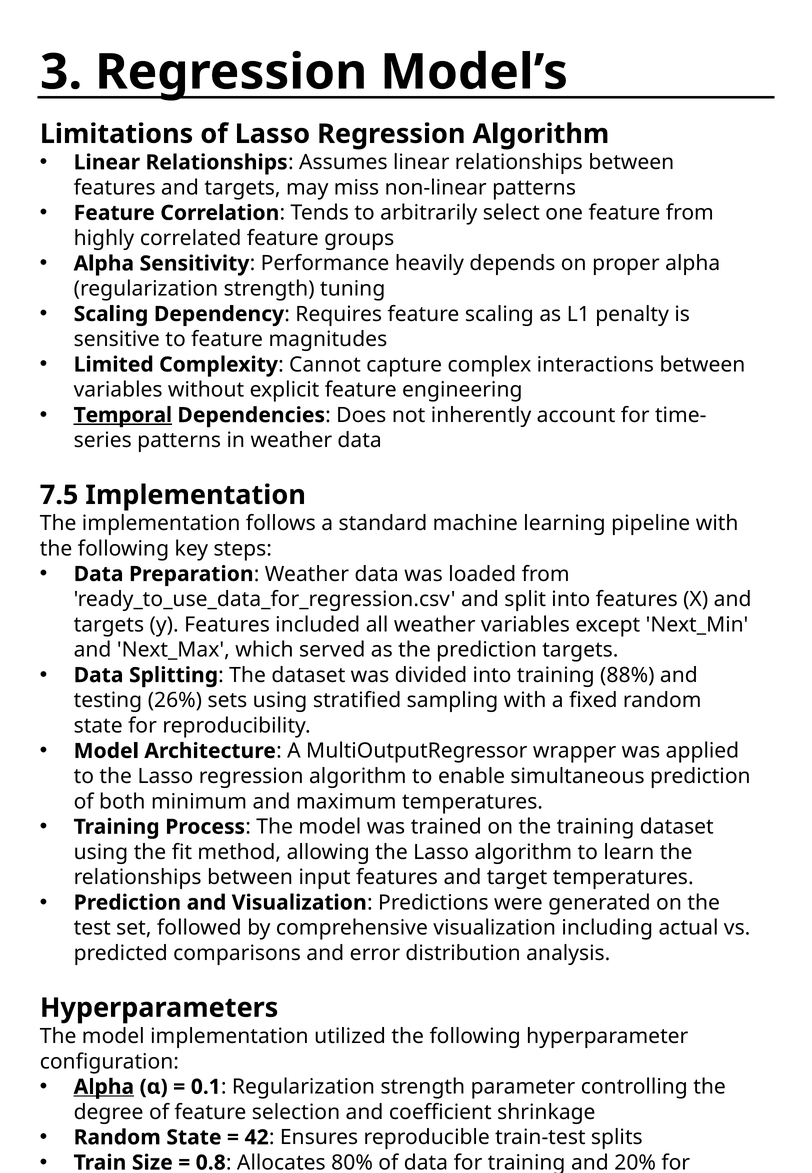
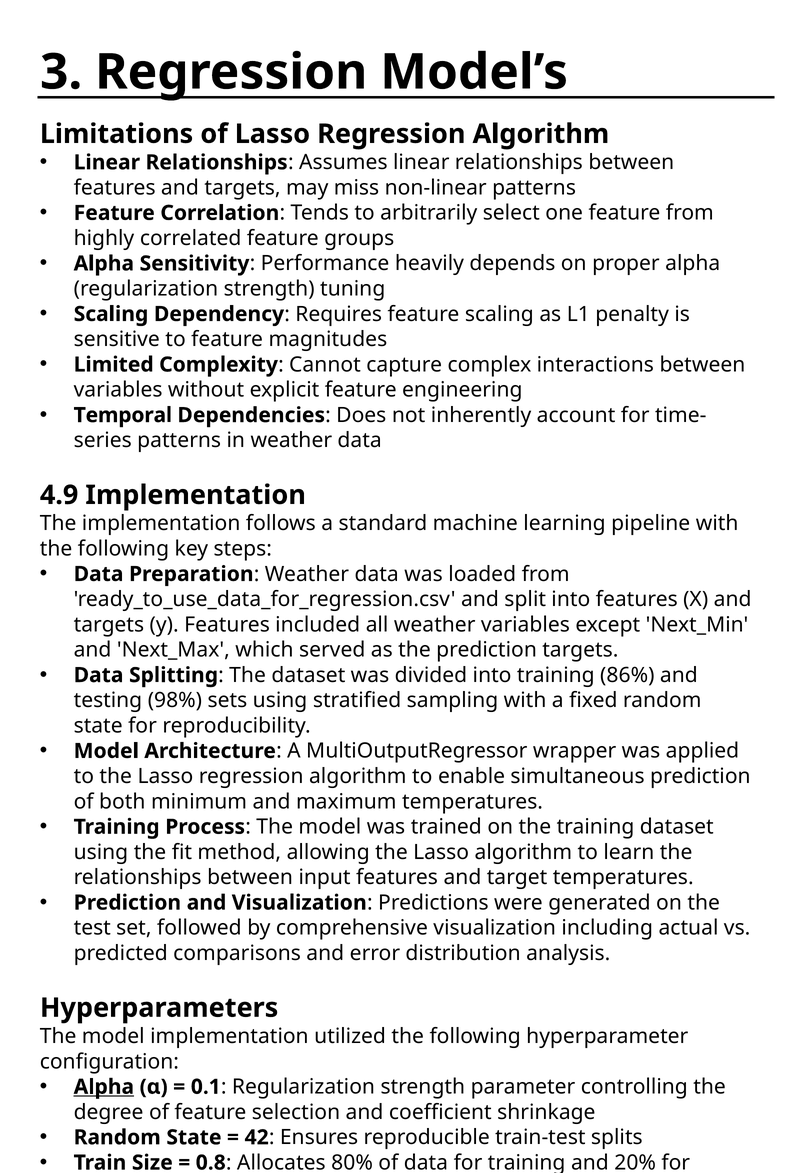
Temporal underline: present -> none (123, 415)
7.5: 7.5 -> 4.9 (59, 495)
88%: 88% -> 86% (627, 675)
26%: 26% -> 98% (175, 700)
